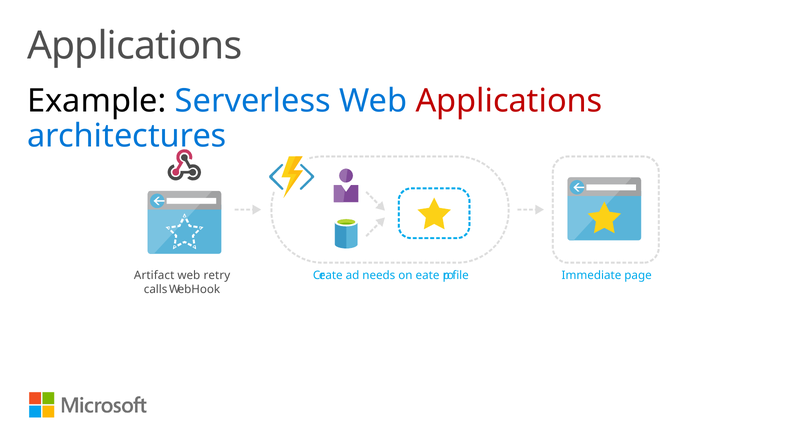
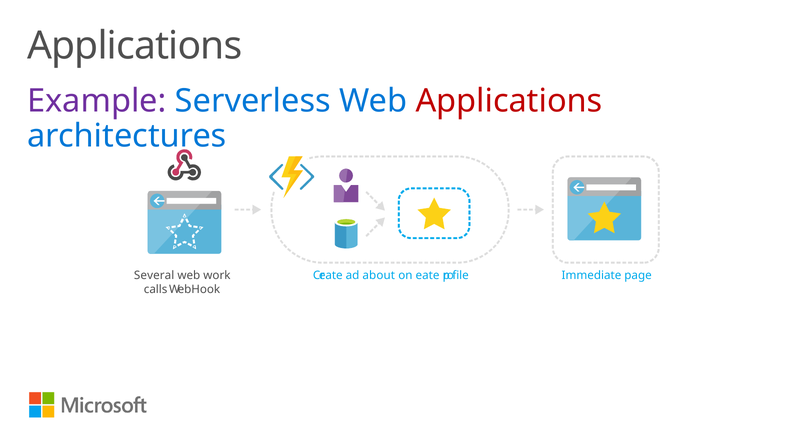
Example colour: black -> purple (97, 101)
Artifact: Artifact -> Several (154, 276)
retry: retry -> work (217, 276)
needs: needs -> about (379, 276)
